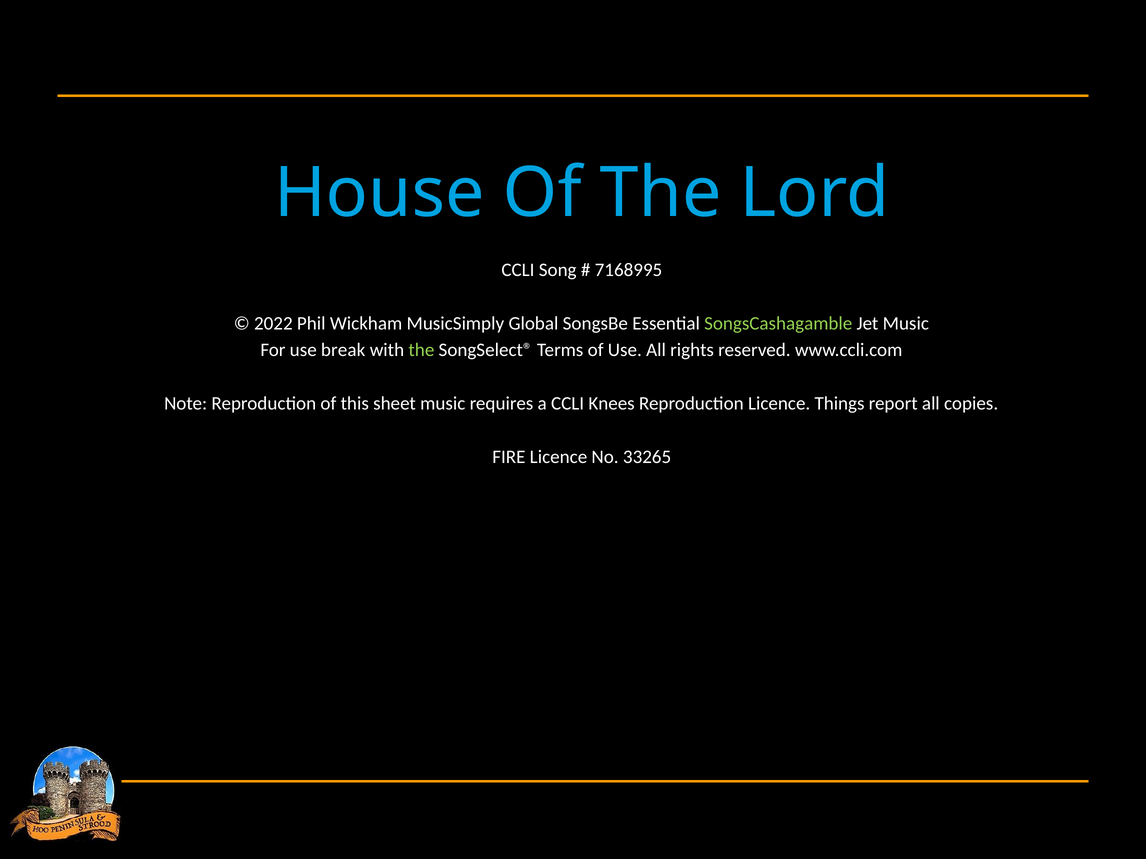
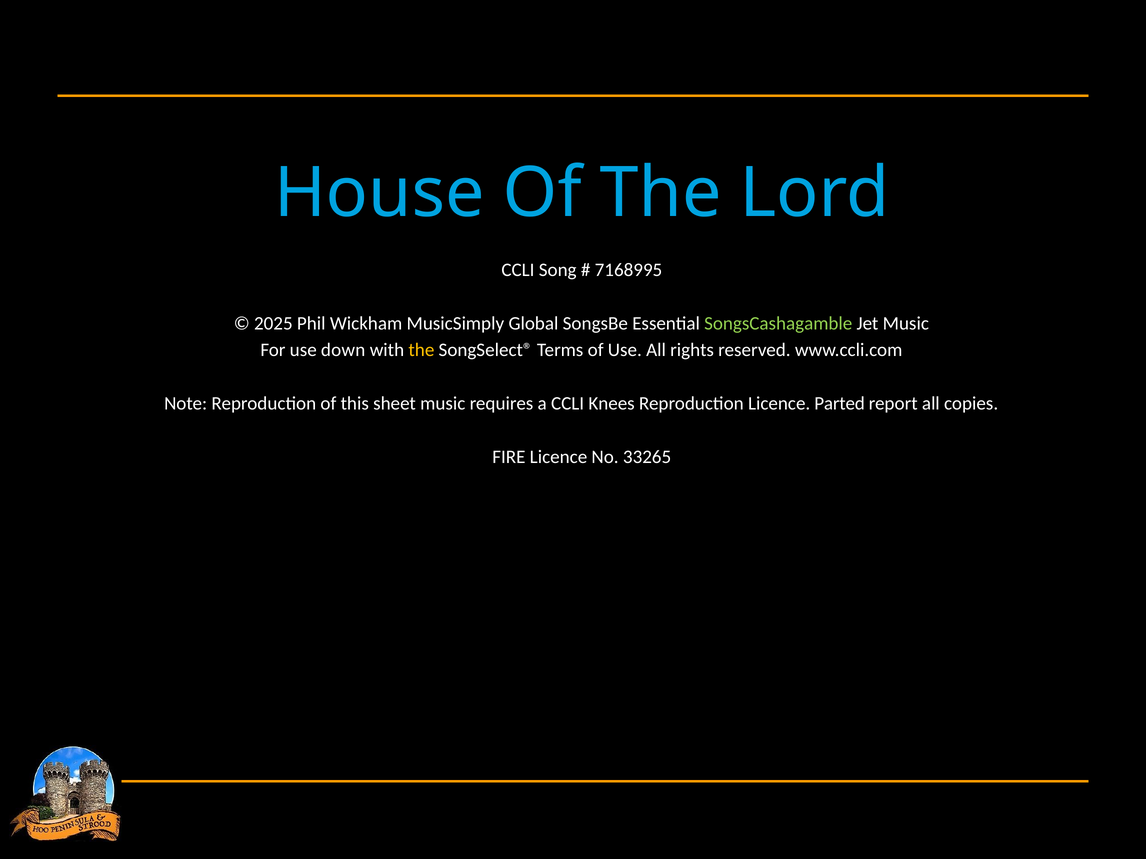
2022: 2022 -> 2025 (273, 324)
break: break -> down (343, 350)
the colour: light green -> yellow (421, 350)
Things: Things -> Parted (840, 404)
